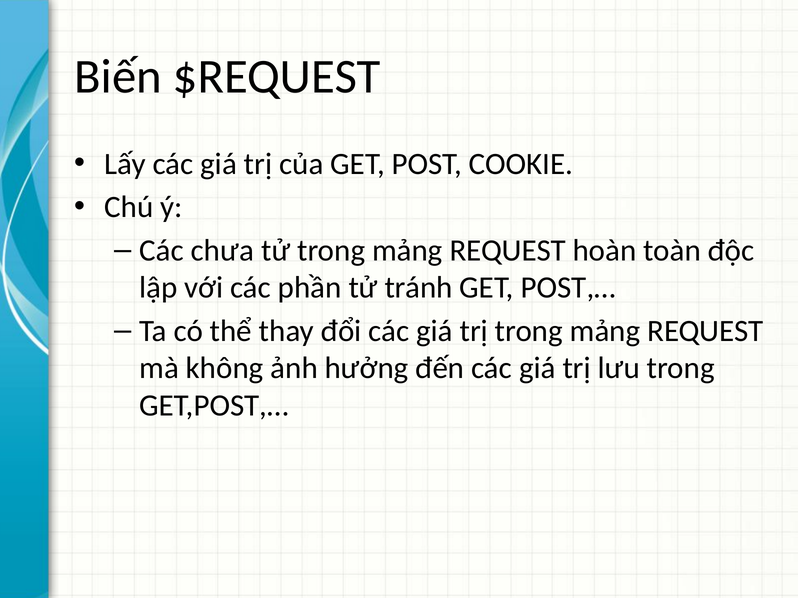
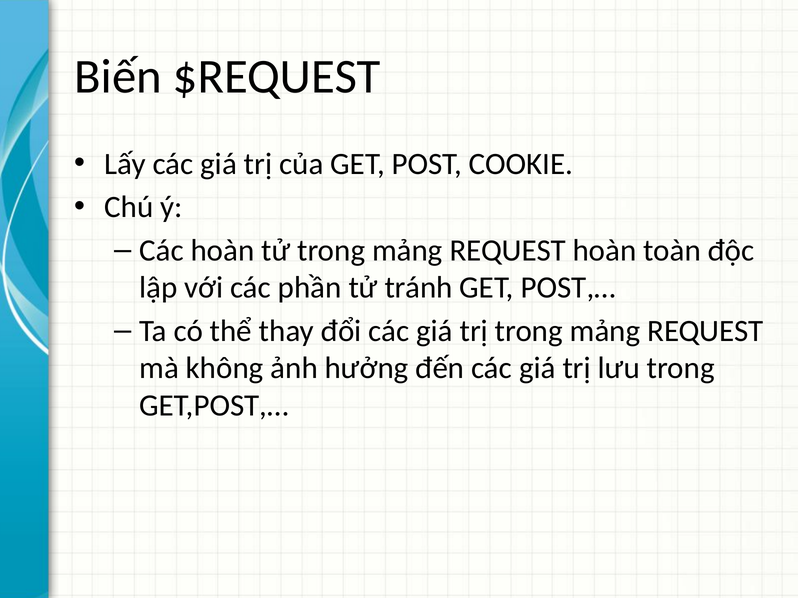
Các chưa: chưa -> hoàn (223, 251)
